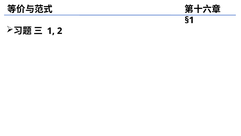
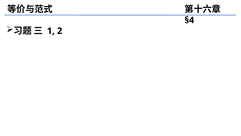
§1: §1 -> §4 (189, 20)
